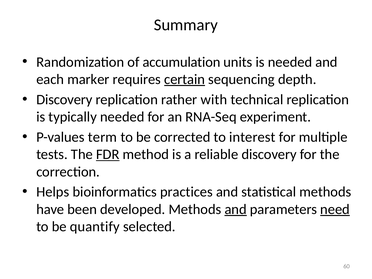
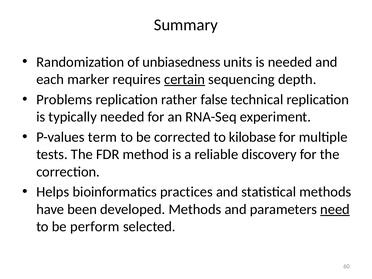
accumulation: accumulation -> unbiasedness (181, 62)
Discovery: Discovery -> Problems (64, 100)
with: with -> false (214, 100)
interest: interest -> kilobase (253, 137)
FDR underline: present -> none (108, 154)
and underline: present -> none (236, 209)
quantify: quantify -> perform (95, 227)
